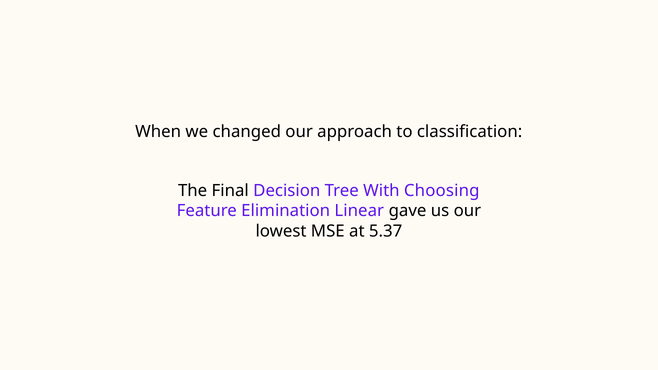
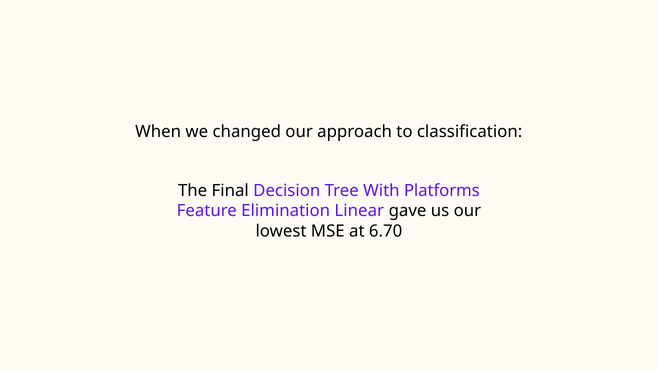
Choosing: Choosing -> Platforms (442, 191)
5.37: 5.37 -> 6.70 (386, 231)
